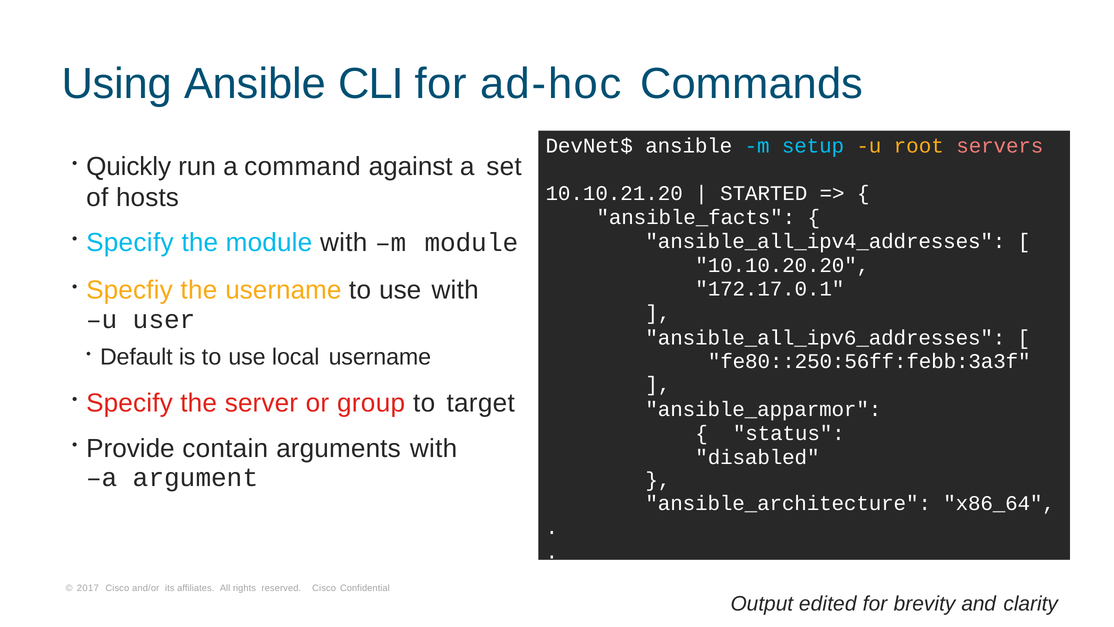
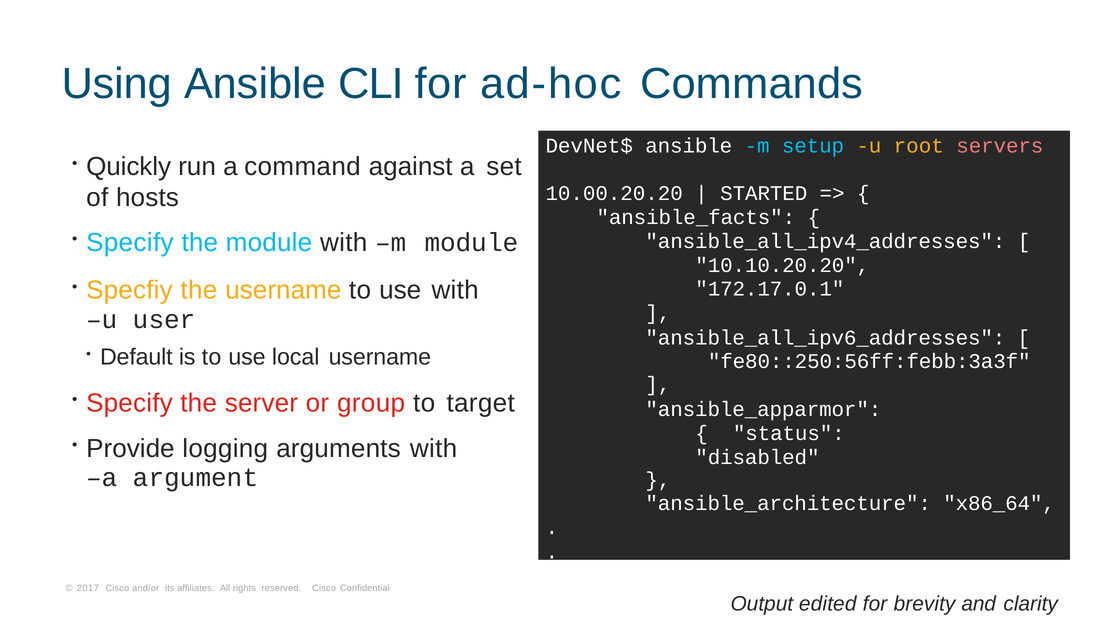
10.10.21.20: 10.10.21.20 -> 10.00.20.20 (614, 193)
contain: contain -> logging (225, 448)
